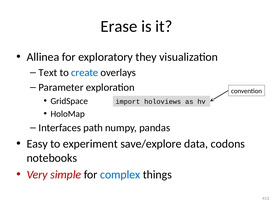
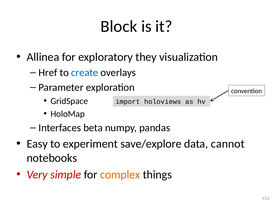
Erase: Erase -> Block (119, 26)
Text: Text -> Href (48, 72)
path: path -> beta (93, 128)
codons: codons -> cannot (228, 144)
complex colour: blue -> orange (120, 174)
